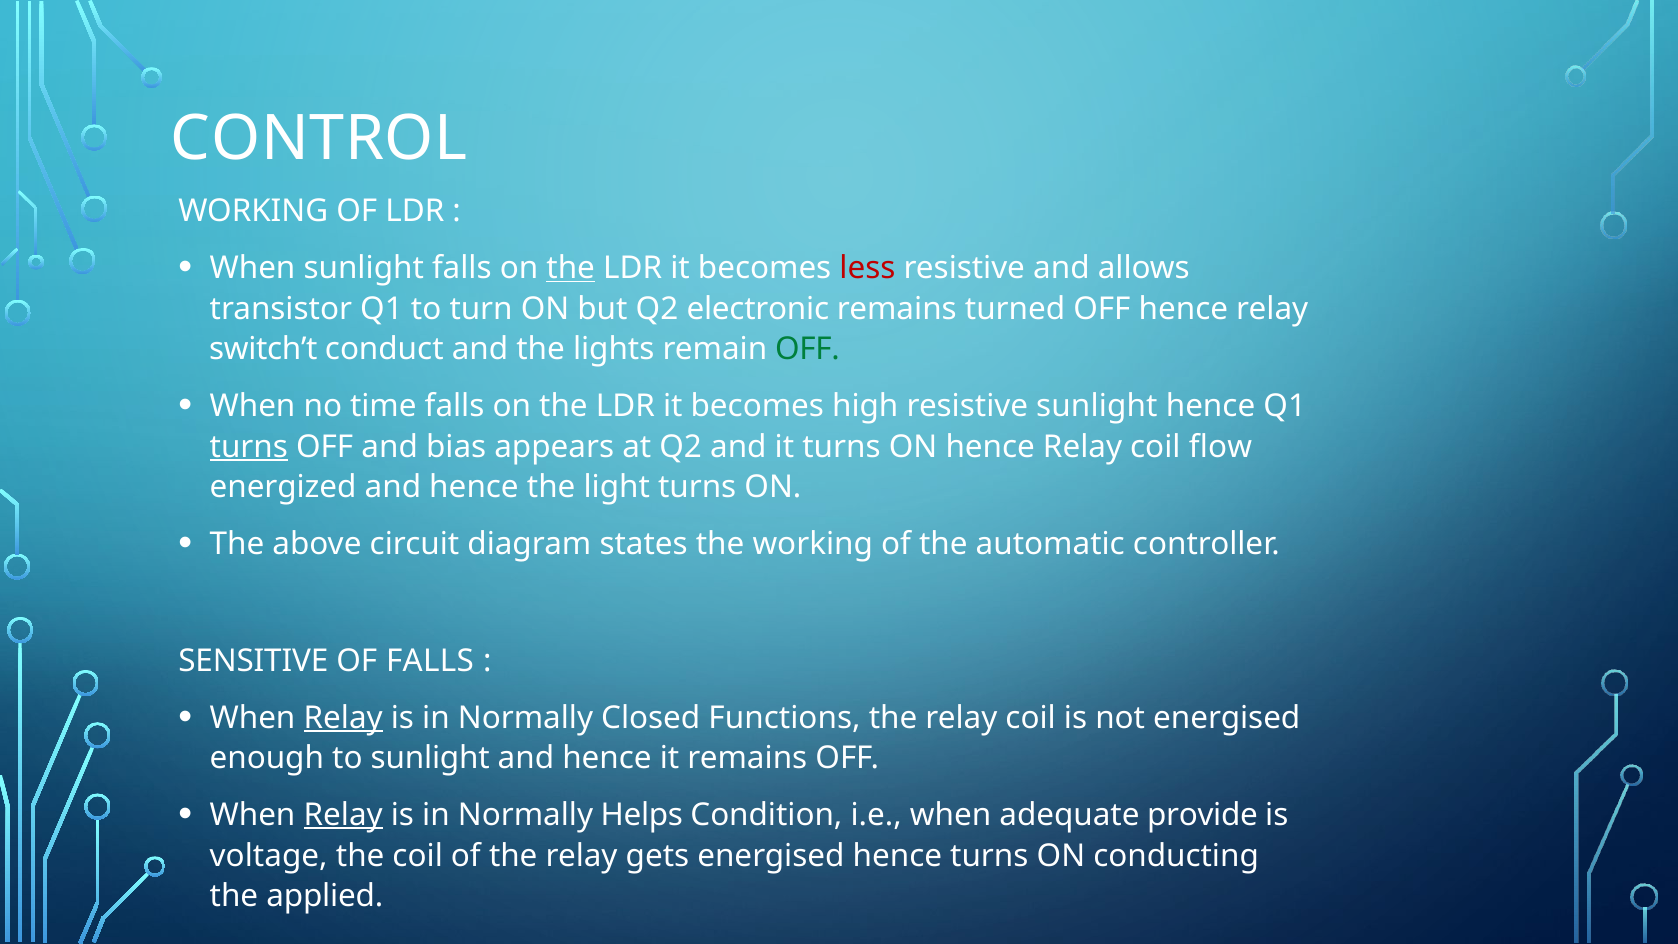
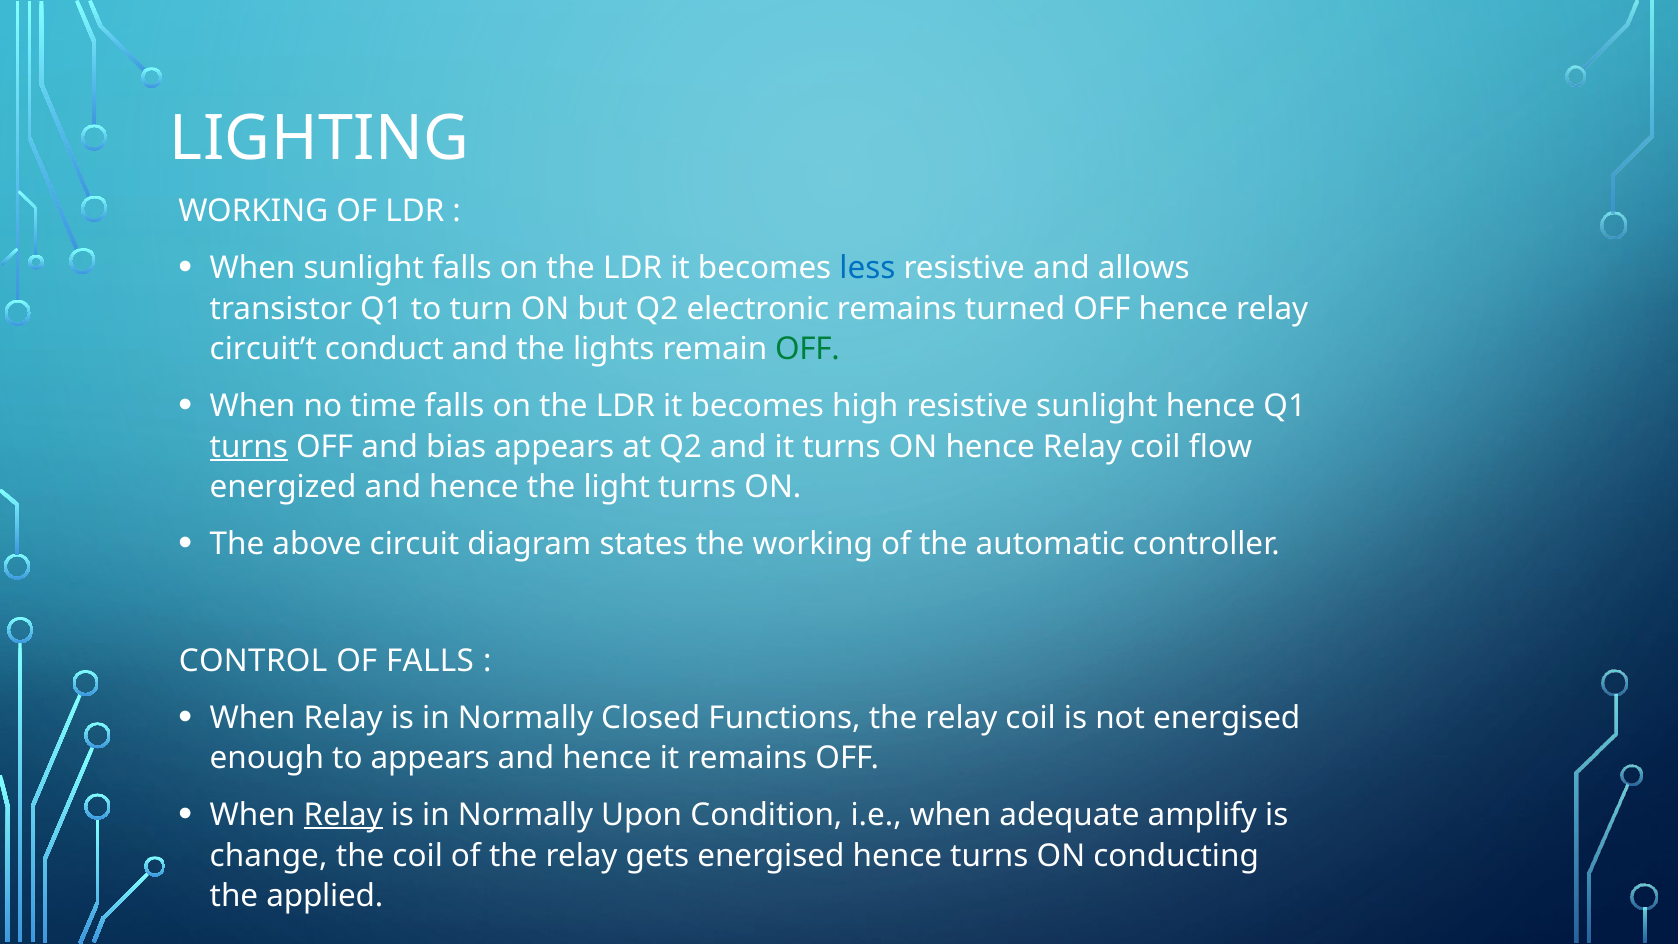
CONTROL: CONTROL -> LIGHTING (319, 138)
the underline: present -> none (571, 268)
less colour: red -> blue (867, 268)
switch’t: switch’t -> circuit’t (263, 349)
SENSITIVE: SENSITIVE -> CONTROL (253, 661)
Relay underline: present -> none (343, 718)
to sunlight: sunlight -> appears (430, 758)
Helps: Helps -> Upon (642, 815)
provide: provide -> amplify (1202, 815)
voltage: voltage -> change (269, 855)
